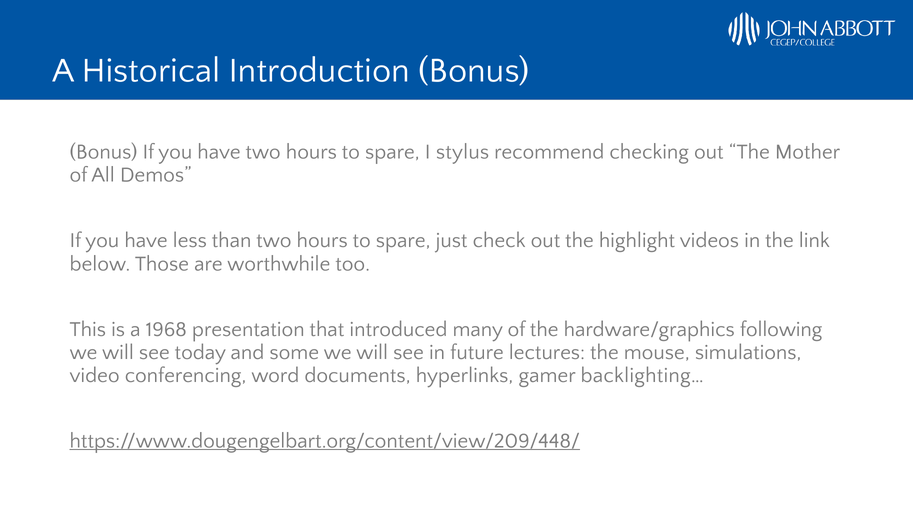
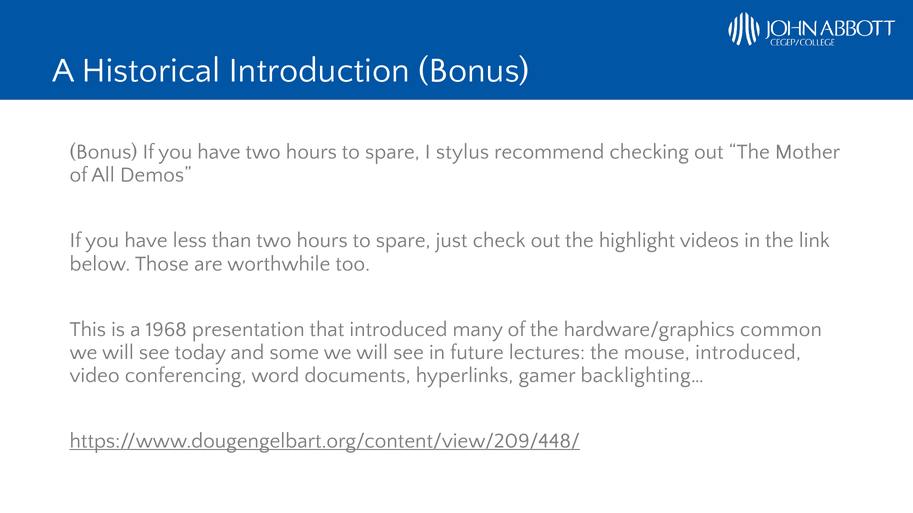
following: following -> common (781, 330)
mouse simulations: simulations -> introduced (748, 353)
